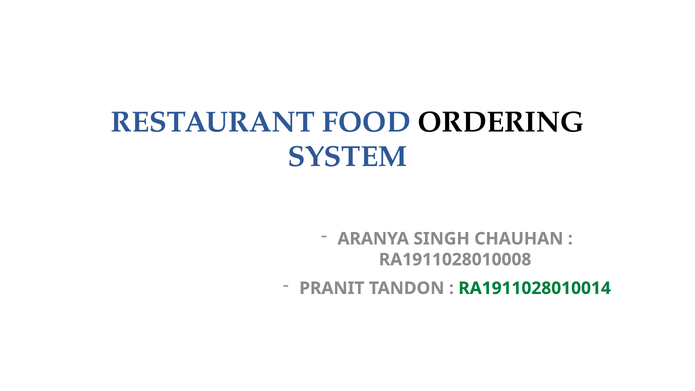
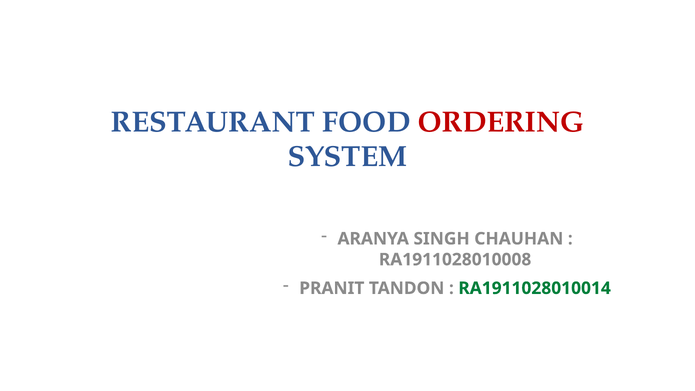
ORDERING colour: black -> red (501, 122)
